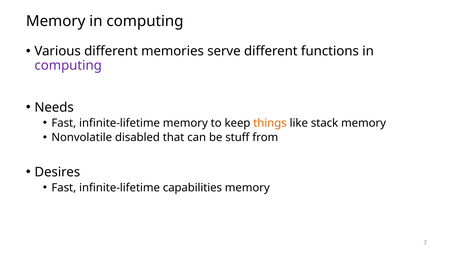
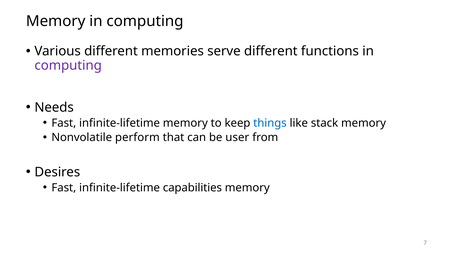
things colour: orange -> blue (270, 123)
disabled: disabled -> perform (137, 137)
stuff: stuff -> user (237, 137)
